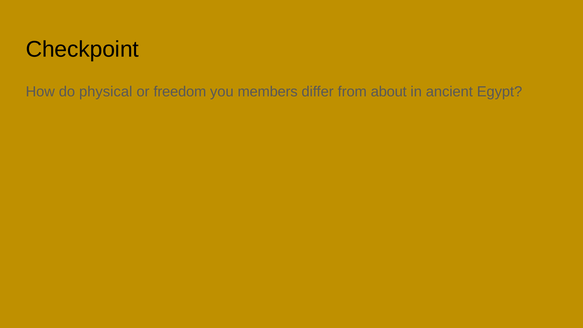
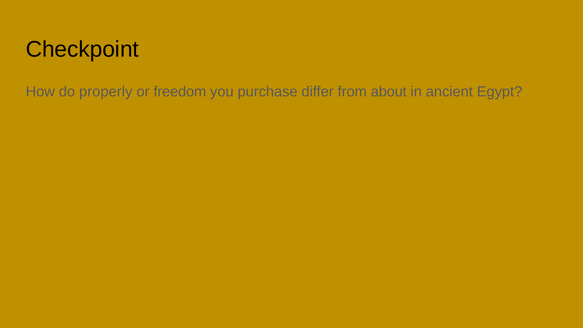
physical: physical -> properly (106, 92)
members: members -> purchase (268, 92)
